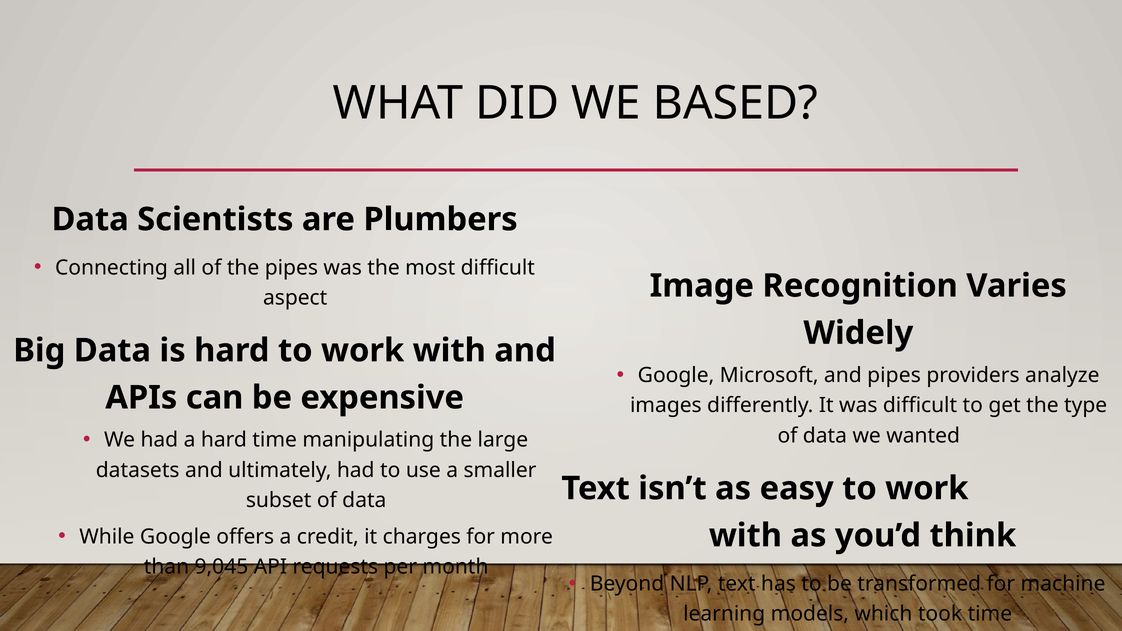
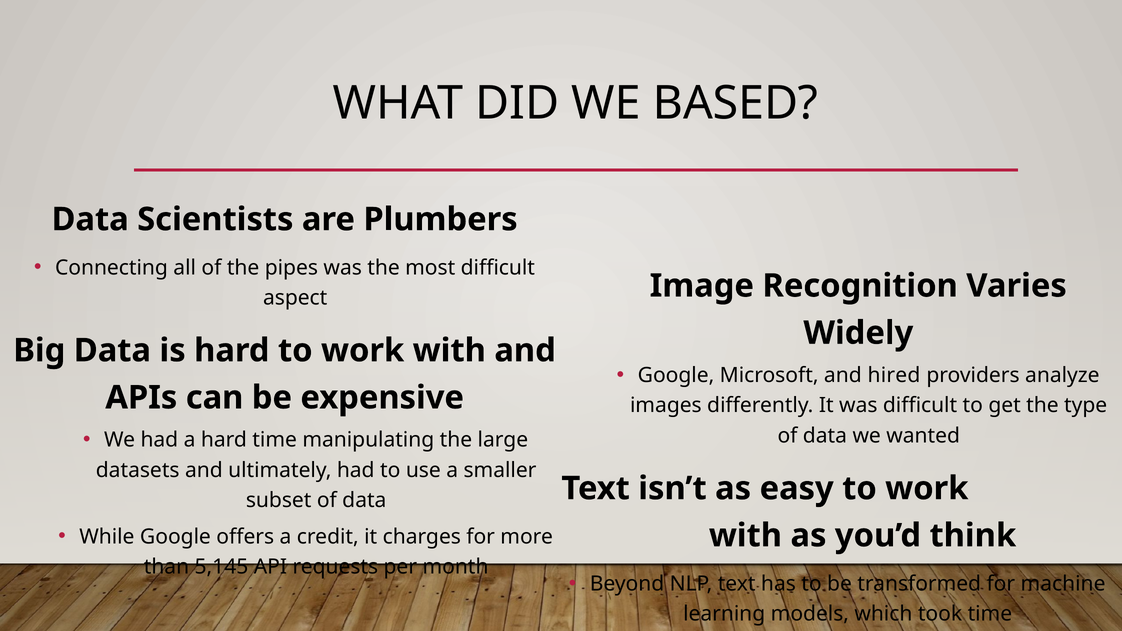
and pipes: pipes -> hired (894, 375)
9,045: 9,045 -> 5,145 (221, 567)
